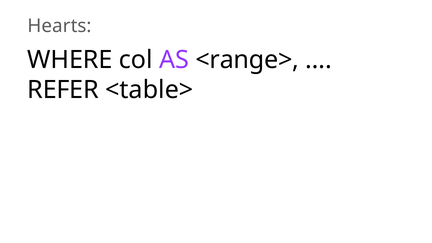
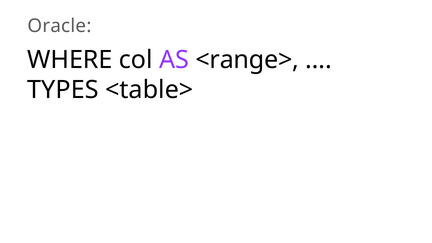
Hearts: Hearts -> Oracle (60, 26)
REFER: REFER -> TYPES (63, 90)
